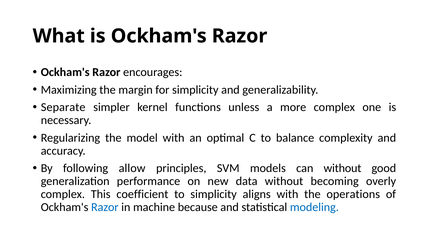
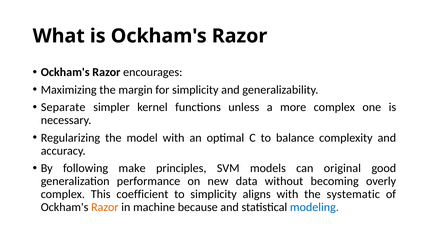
allow: allow -> make (132, 168)
can without: without -> original (342, 168)
operations: operations -> systematic (353, 195)
Razor colour: blue -> orange (105, 208)
